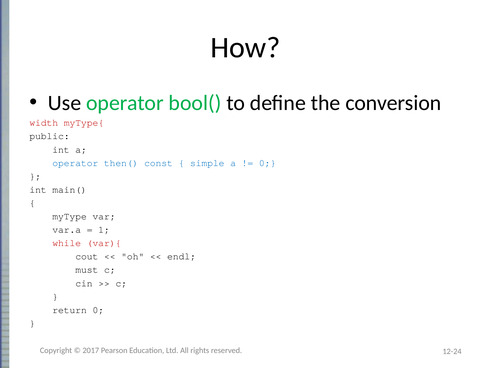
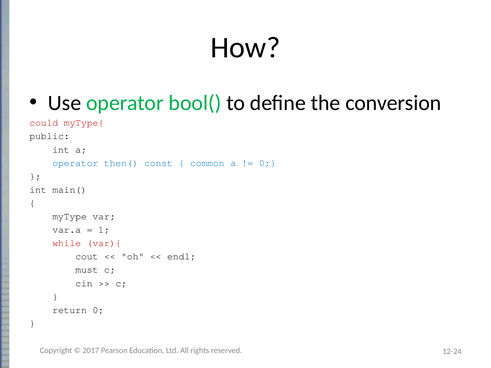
width: width -> could (44, 123)
simple: simple -> common (207, 163)
